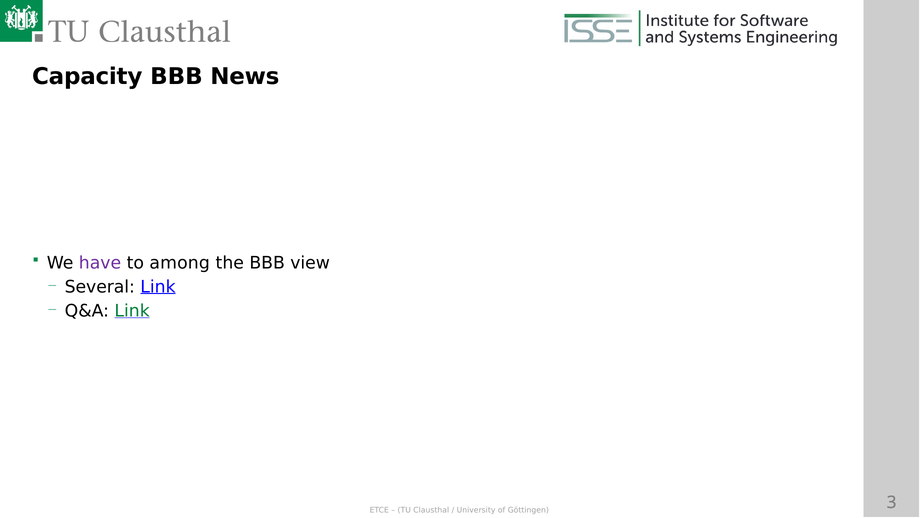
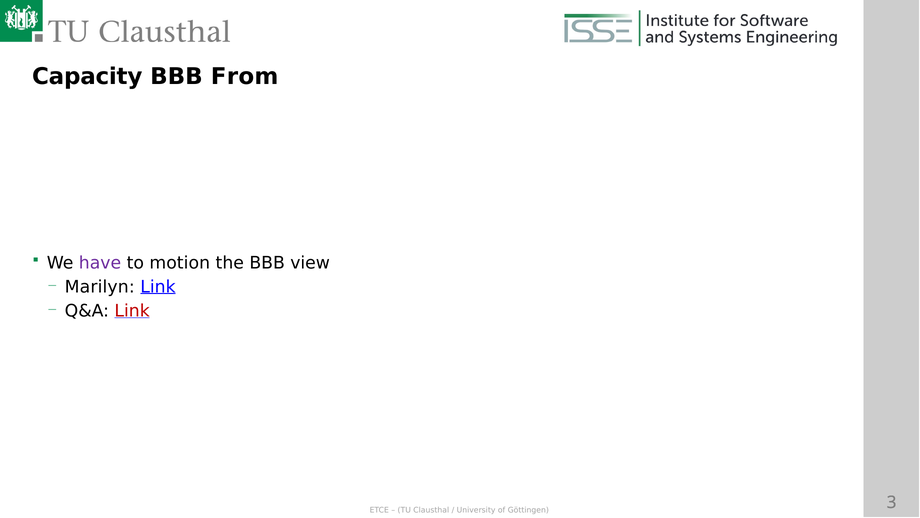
News: News -> From (245, 76)
among: among -> motion (180, 263)
Several: Several -> Marilyn (100, 287)
Link colour: green -> red (132, 311)
